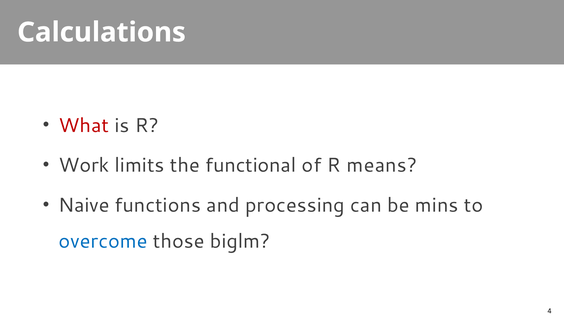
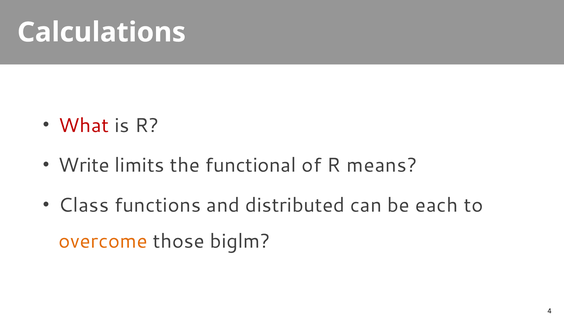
Work: Work -> Write (84, 165)
Naive: Naive -> Class (84, 205)
processing: processing -> distributed (295, 205)
mins: mins -> each (437, 205)
overcome colour: blue -> orange (103, 241)
